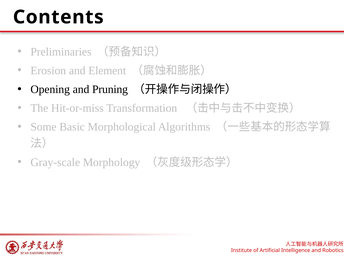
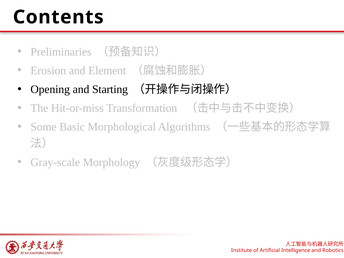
Pruning: Pruning -> Starting (110, 89)
